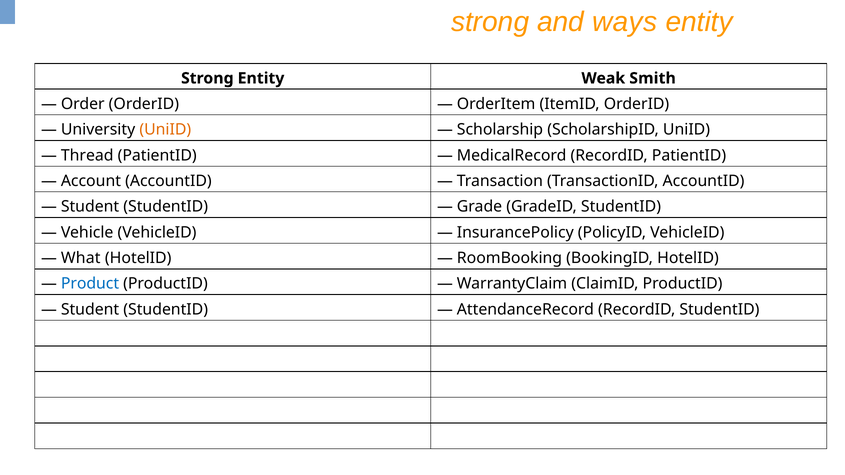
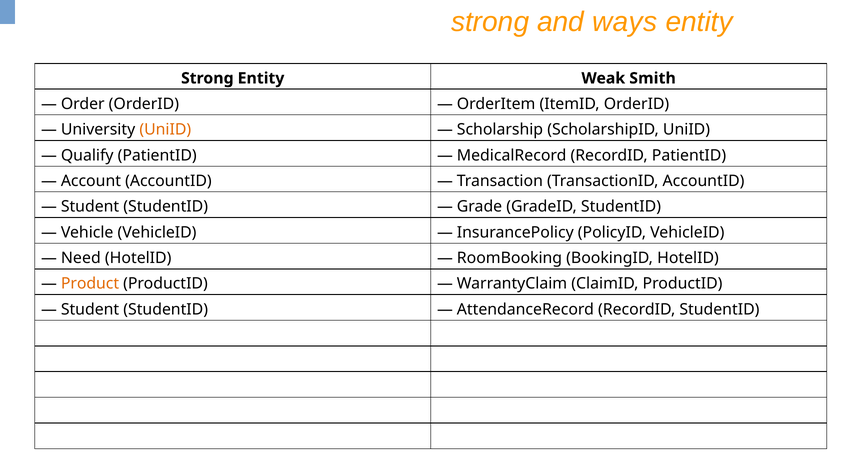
Thread: Thread -> Qualify (87, 155)
What: What -> Need (81, 258)
Product colour: blue -> orange (90, 284)
